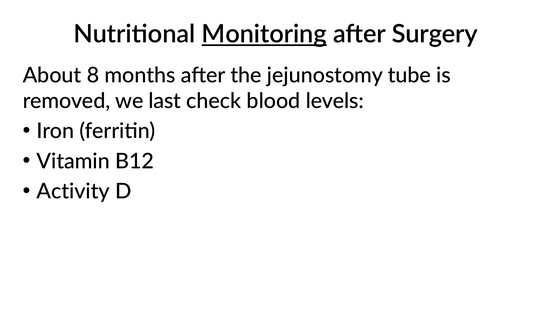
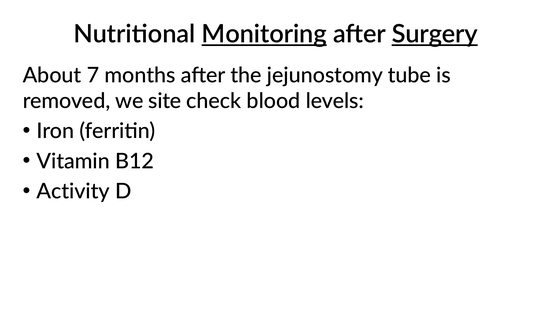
Surgery underline: none -> present (435, 34)
8: 8 -> 7 (93, 75)
last: last -> site (165, 101)
